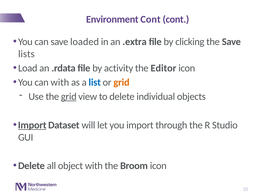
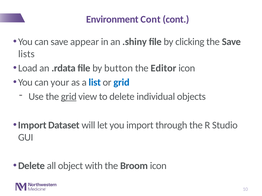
loaded: loaded -> appear (85, 42)
.extra: .extra -> .shiny (135, 42)
activity: activity -> button (119, 68)
can with: with -> your (60, 83)
grid colour: orange -> blue (121, 83)
Import underline: present -> none (32, 125)
